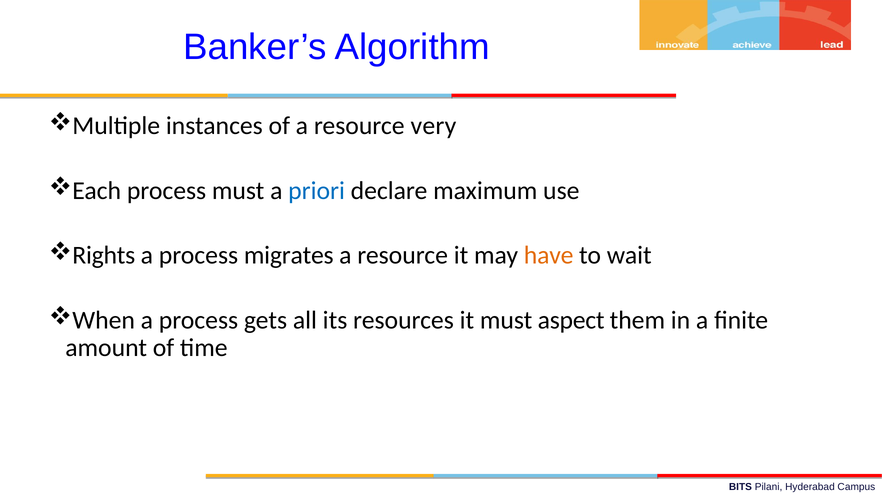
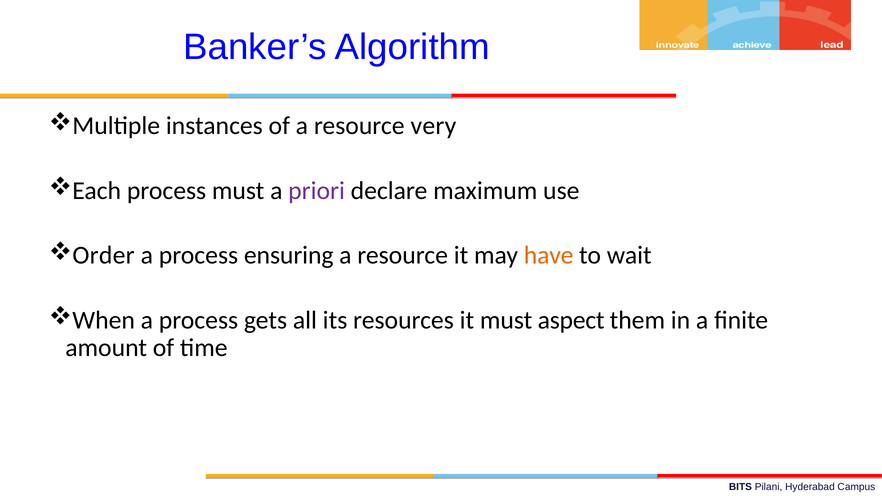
priori colour: blue -> purple (317, 191)
Rights: Rights -> Order (104, 255)
migrates: migrates -> ensuring (289, 255)
